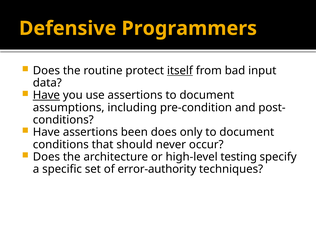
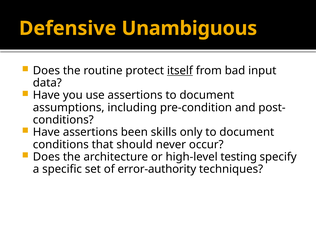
Programmers: Programmers -> Unambiguous (189, 28)
Have underline: present -> none (46, 95)
been does: does -> skills (164, 132)
